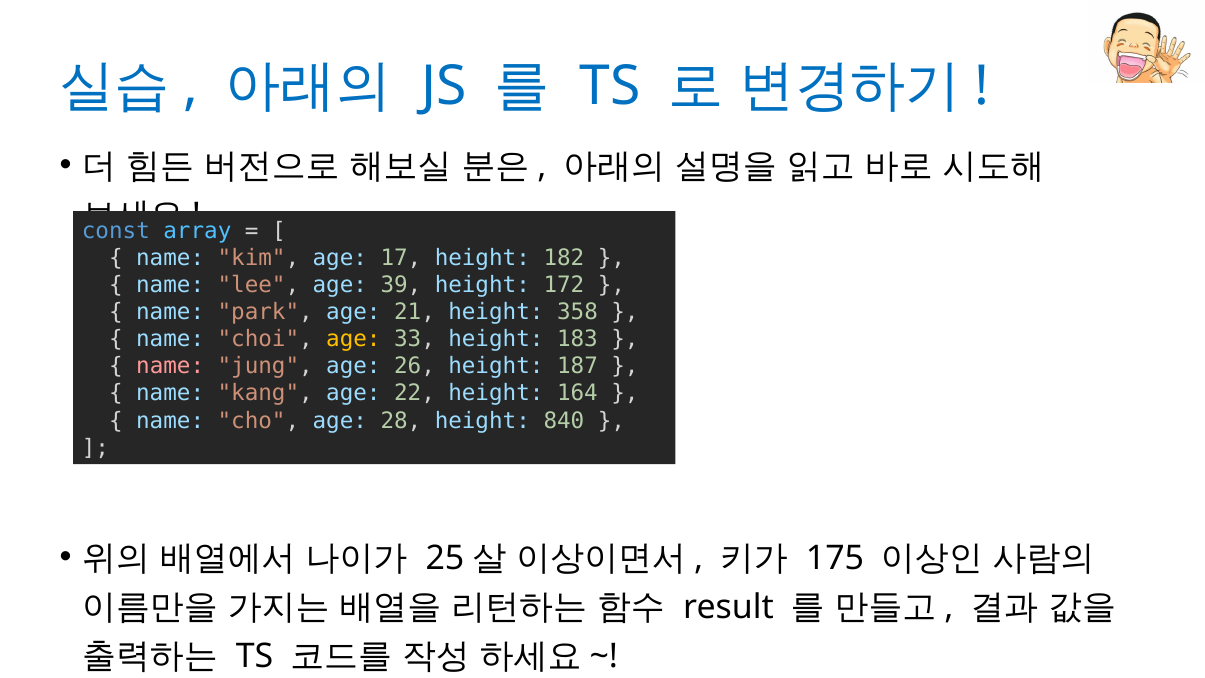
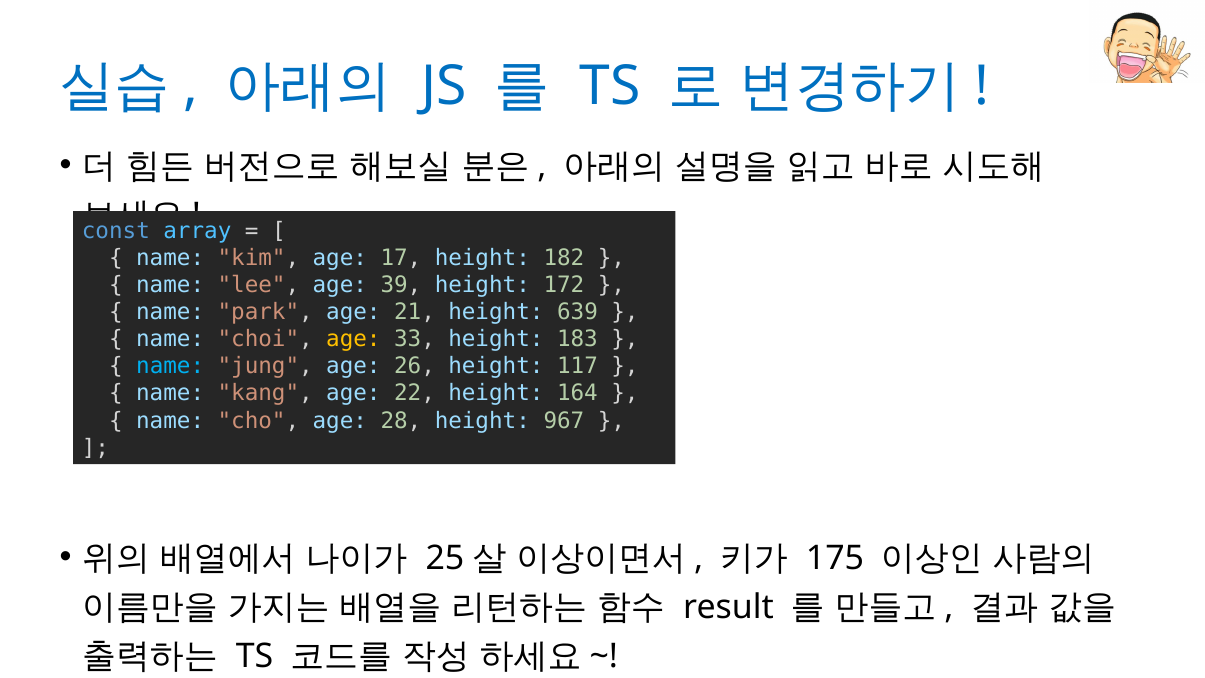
358: 358 -> 639 (577, 312)
name colour: pink -> light blue (170, 366)
187: 187 -> 117 (577, 366)
840: 840 -> 967 (564, 420)
